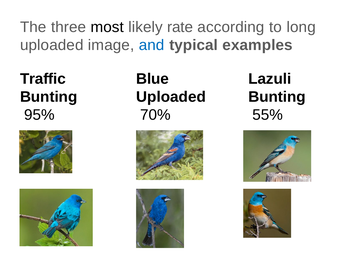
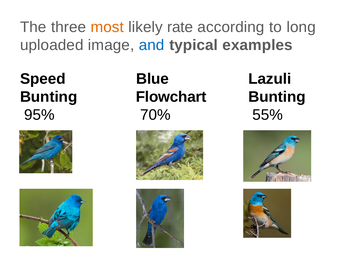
most colour: black -> orange (107, 27)
Traffic: Traffic -> Speed (43, 79)
Uploaded: Uploaded -> Flowchart (171, 97)
